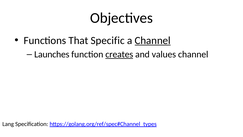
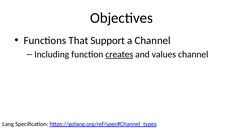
Specific: Specific -> Support (108, 40)
Channel underline: present -> none (153, 40)
Launches: Launches -> Including (52, 54)
